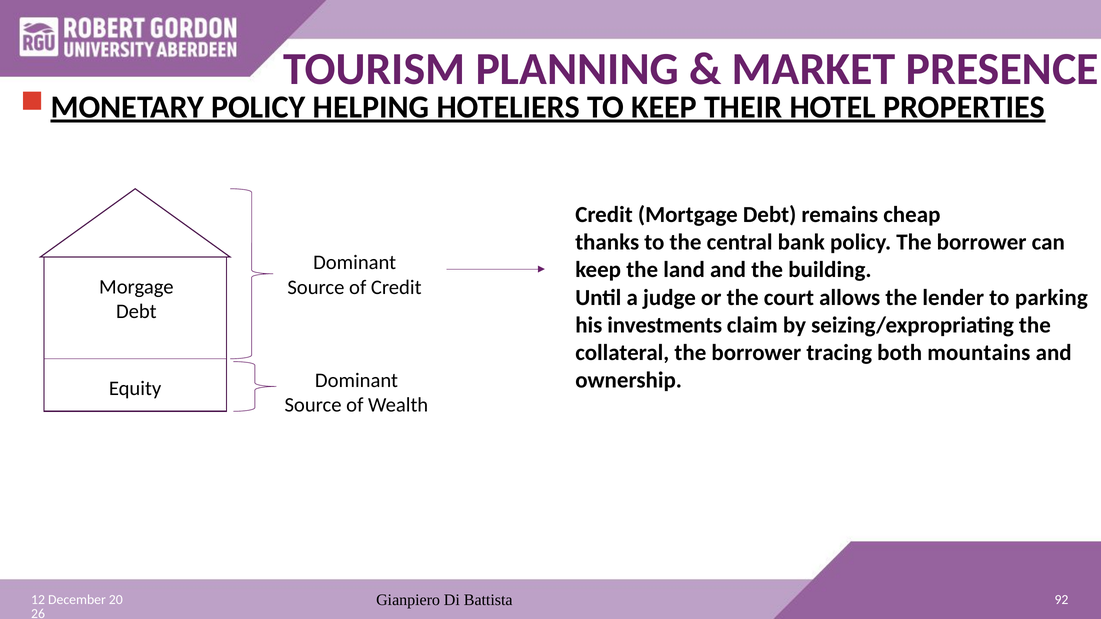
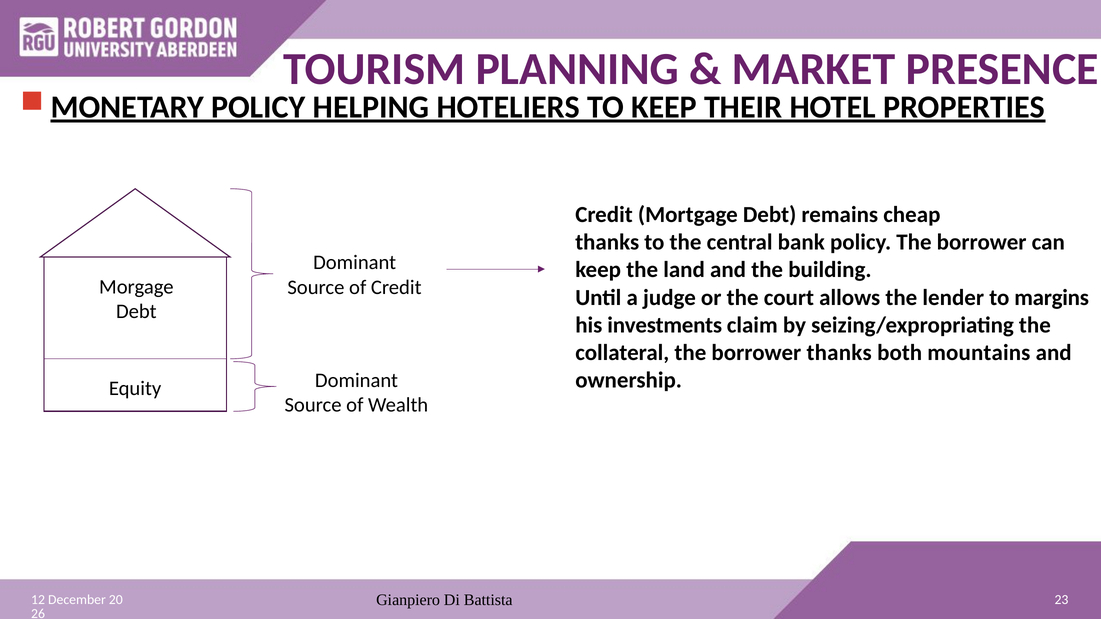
parking: parking -> margins (1052, 298)
borrower tracing: tracing -> thanks (839, 353)
92: 92 -> 23 (1061, 600)
